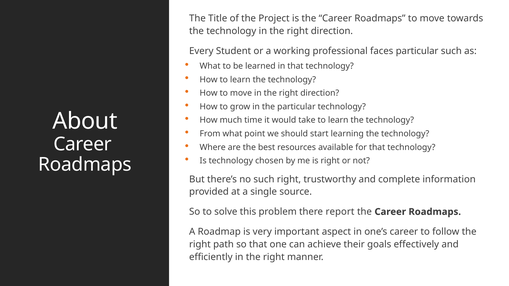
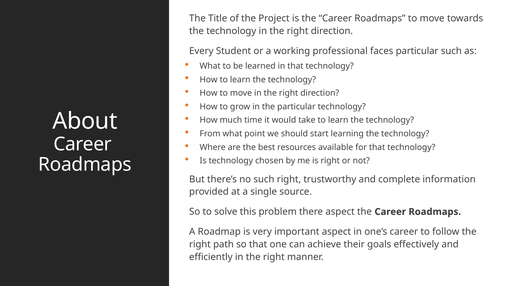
there report: report -> aspect (340, 212)
